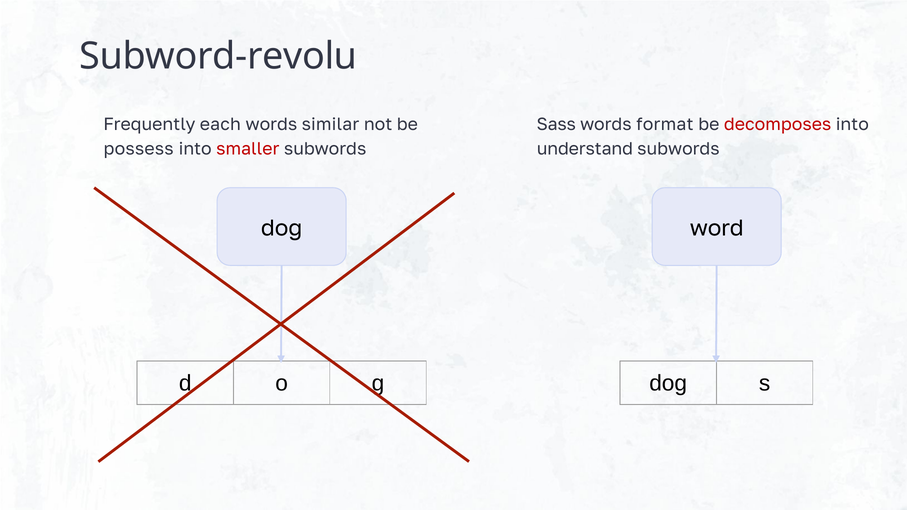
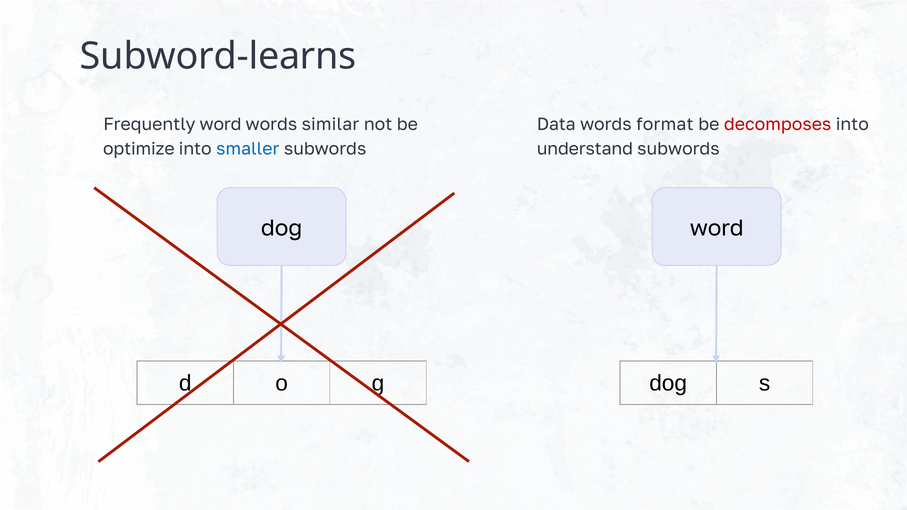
Subword-revolu: Subword-revolu -> Subword-learns (218, 56)
Frequently each: each -> word (220, 125)
Sass: Sass -> Data (556, 125)
possess: possess -> optimize (139, 149)
smaller colour: red -> blue (248, 149)
